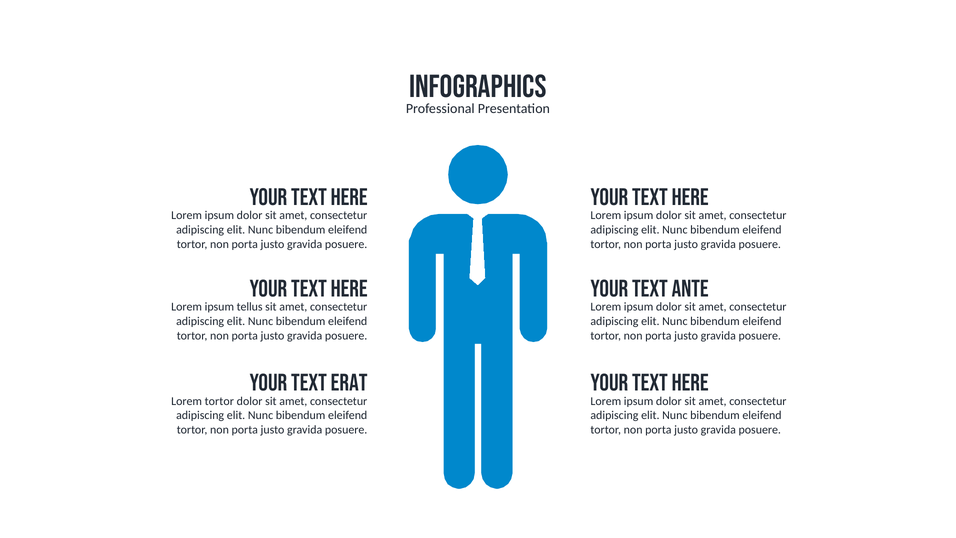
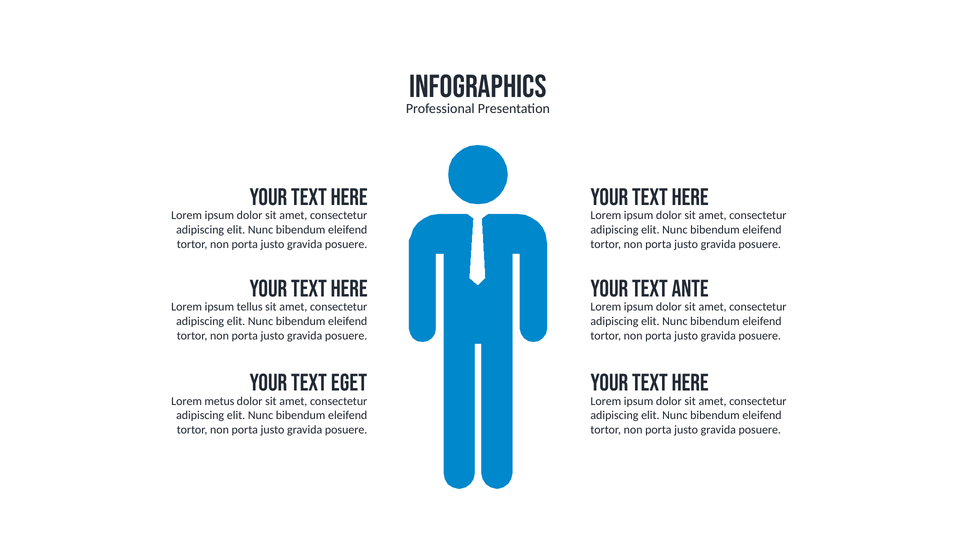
erat: erat -> eget (349, 383)
Lorem tortor: tortor -> metus (219, 401)
